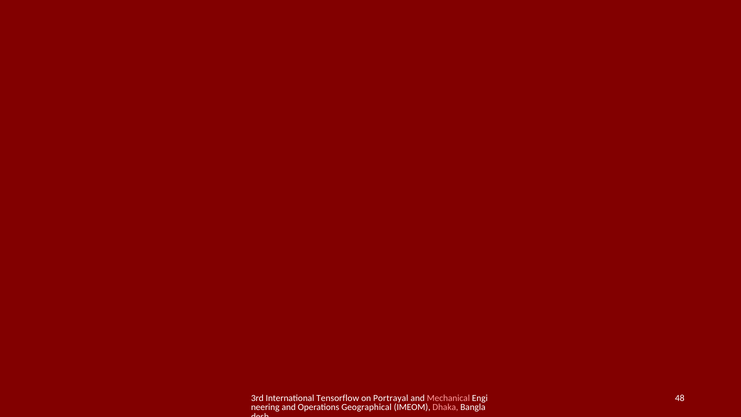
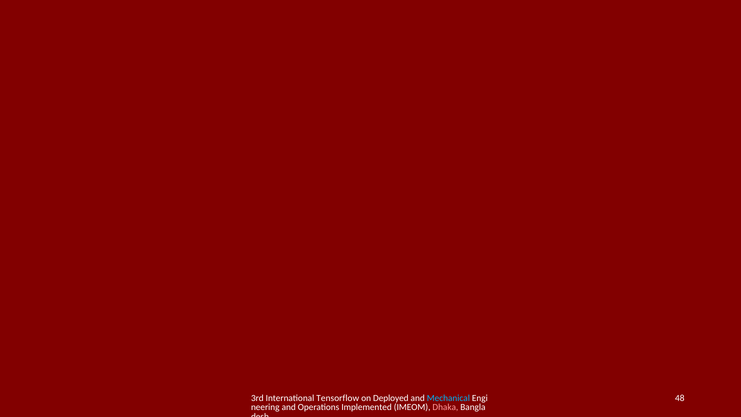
Portrayal: Portrayal -> Deployed (391, 398)
Mechanical colour: pink -> light blue (448, 398)
Geographical: Geographical -> Implemented (367, 407)
